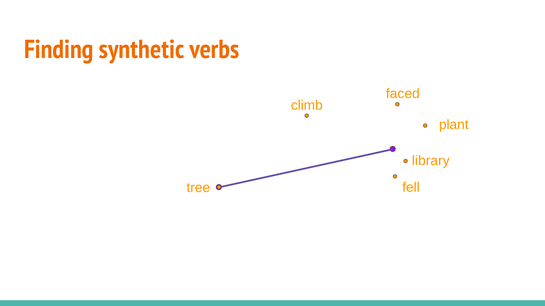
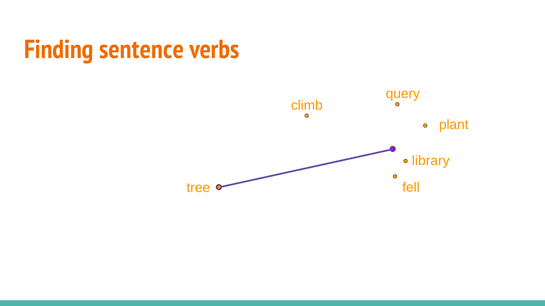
synthetic: synthetic -> sentence (142, 50)
faced: faced -> query (403, 94)
